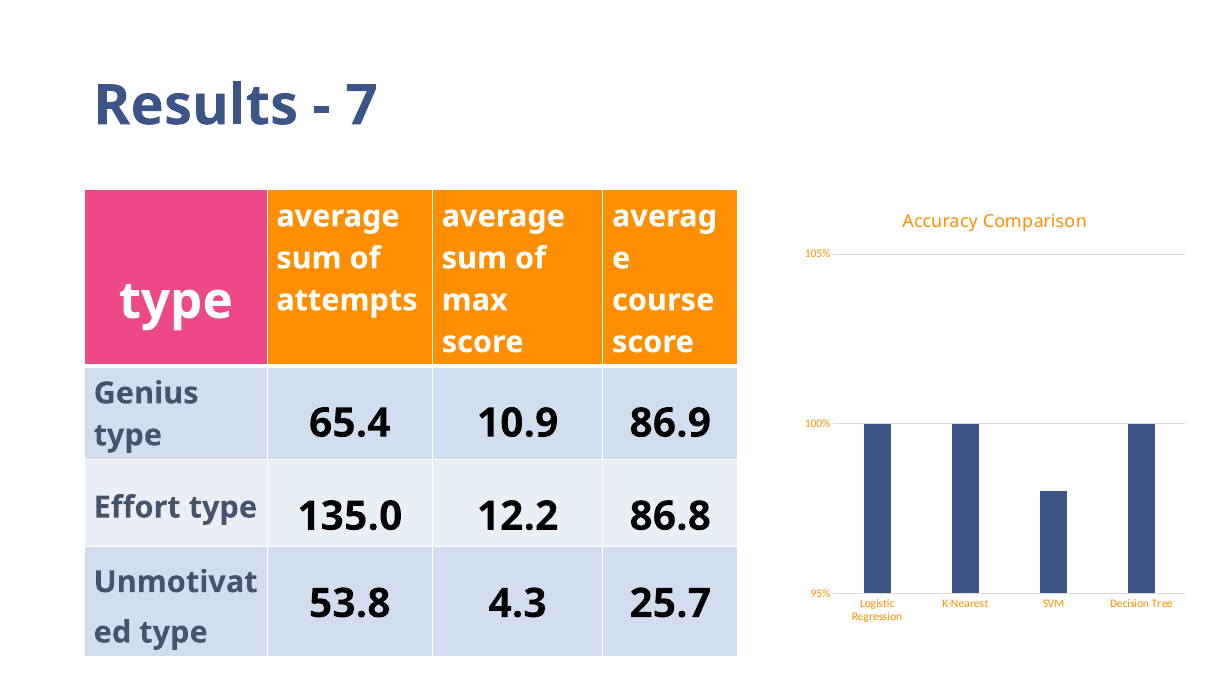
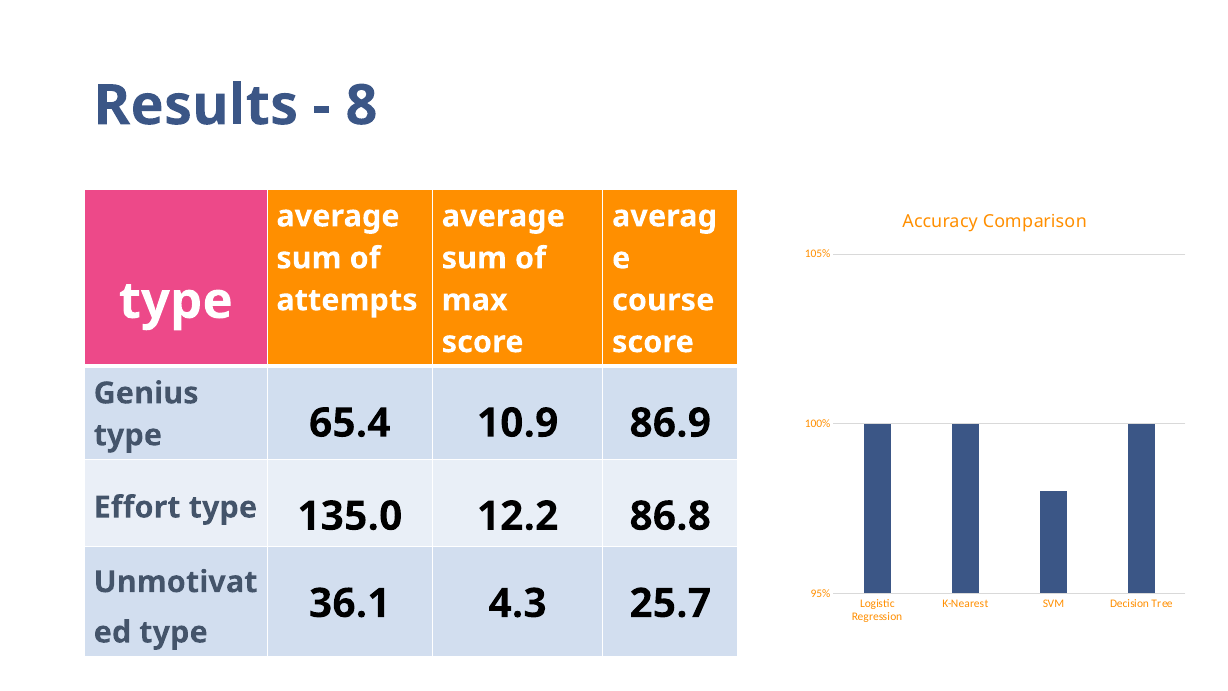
7: 7 -> 8 (362, 106)
53.8: 53.8 -> 36.1 (350, 603)
